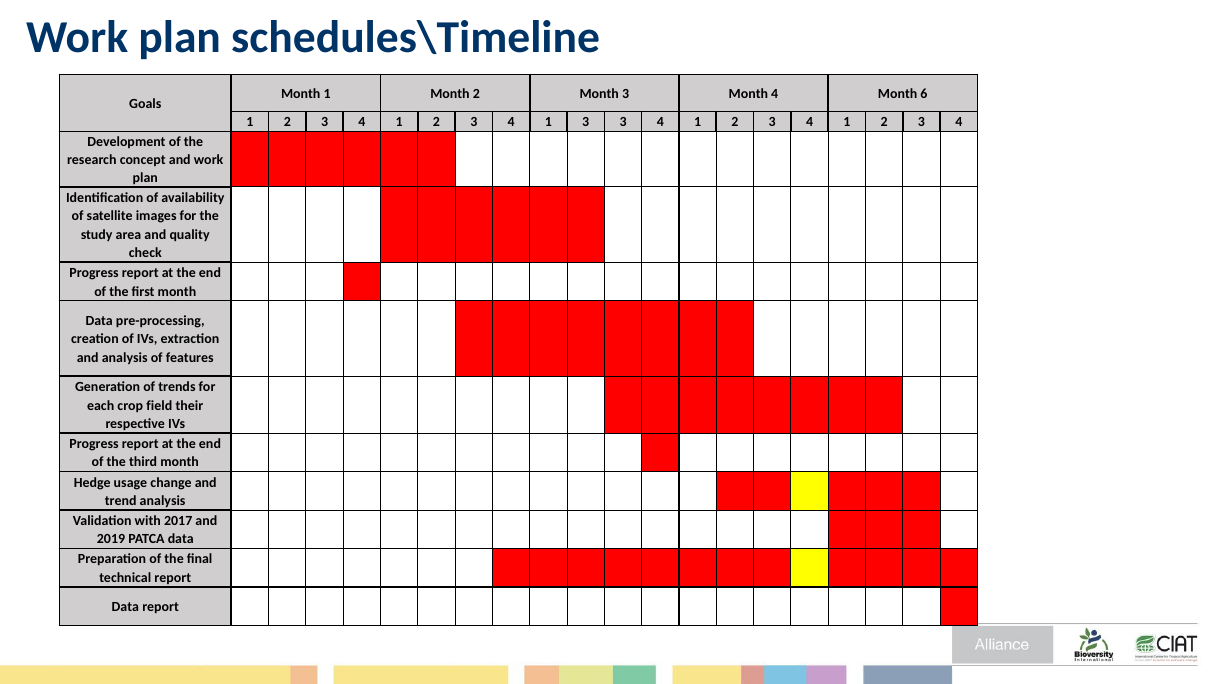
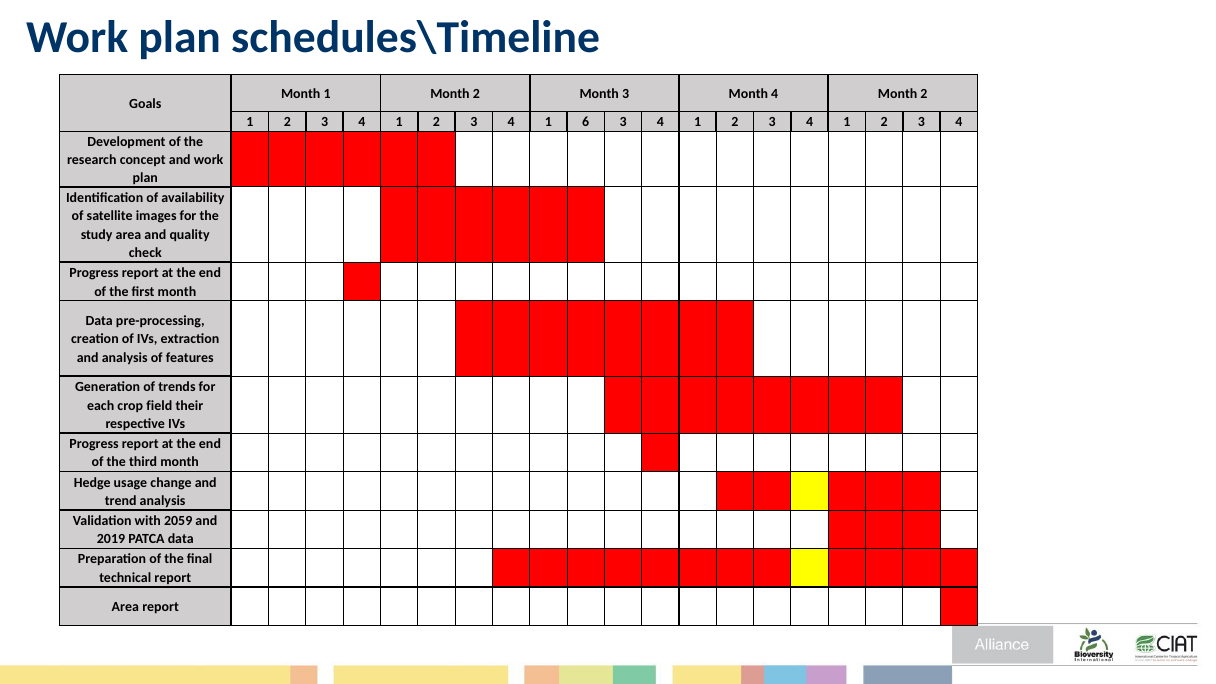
4 Month 6: 6 -> 2 (924, 94)
1 3: 3 -> 6 (586, 122)
2017: 2017 -> 2059 (178, 521)
Data: Data -> Area (125, 607)
